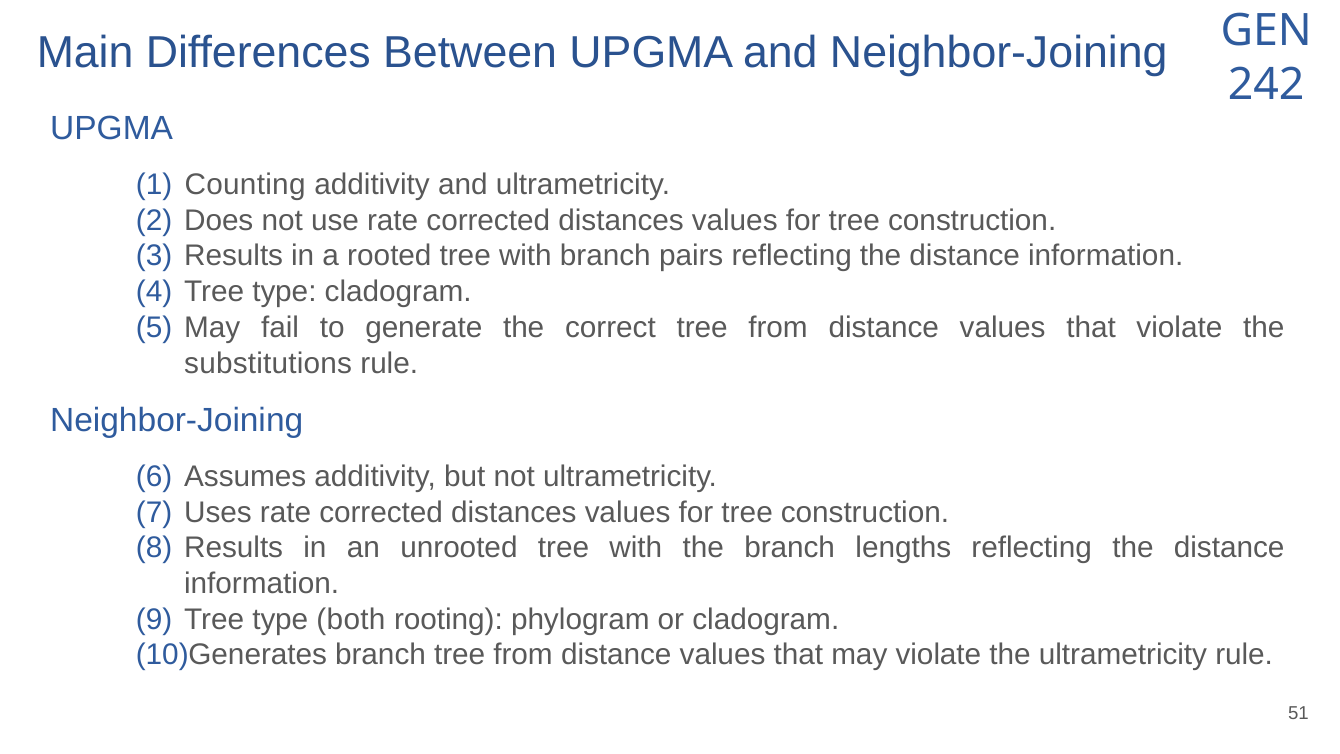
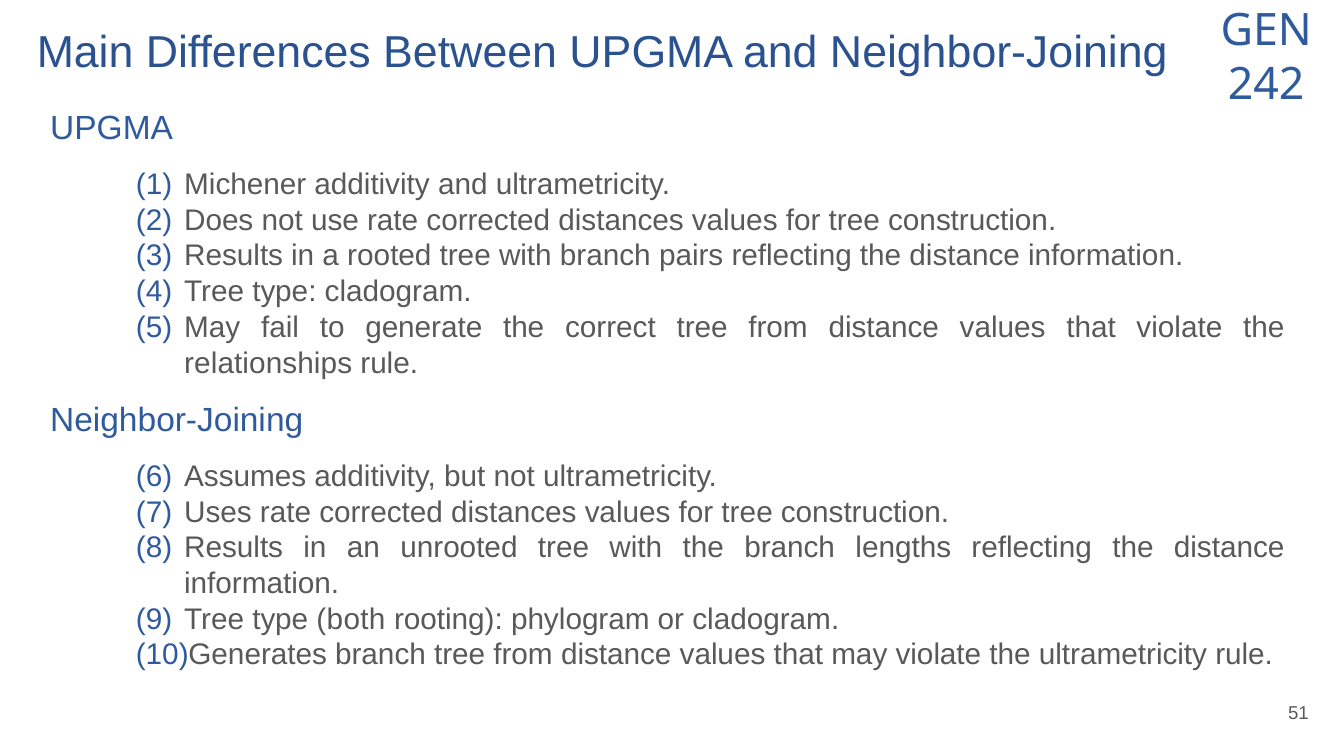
Counting: Counting -> Michener (245, 185)
substitutions: substitutions -> relationships (268, 363)
